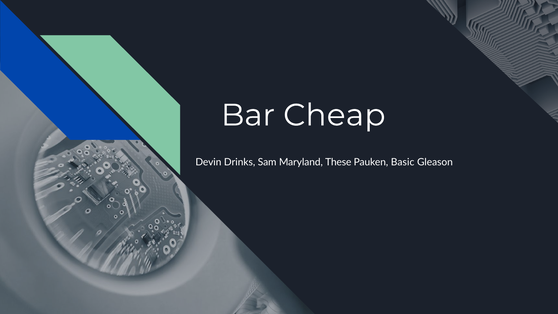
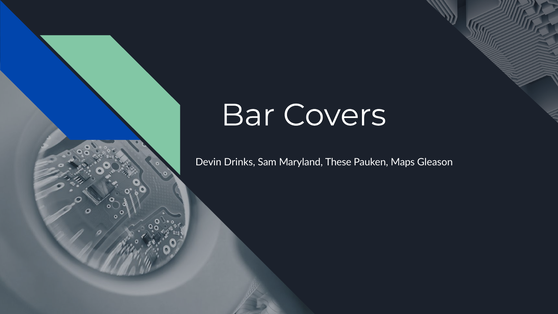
Cheap: Cheap -> Covers (335, 115)
Basic: Basic -> Maps (403, 162)
